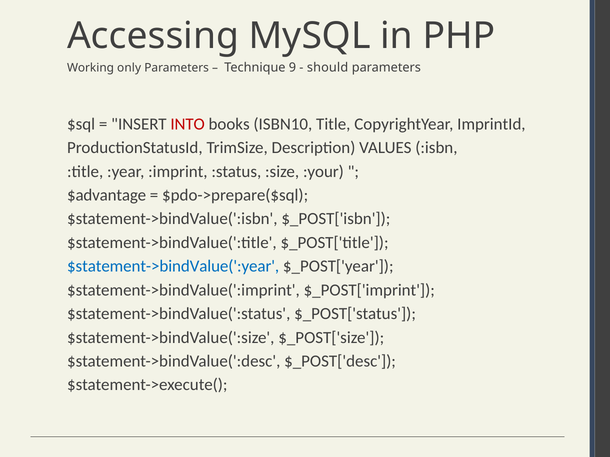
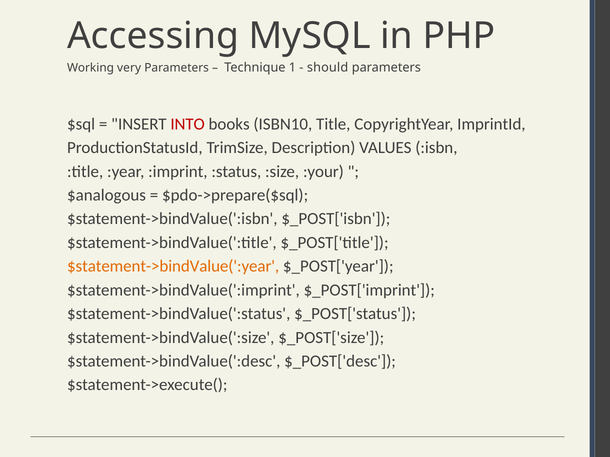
only: only -> very (129, 68)
9: 9 -> 1 (292, 67)
$advantage: $advantage -> $analogous (107, 195)
$statement->bindValue(':year colour: blue -> orange (173, 267)
